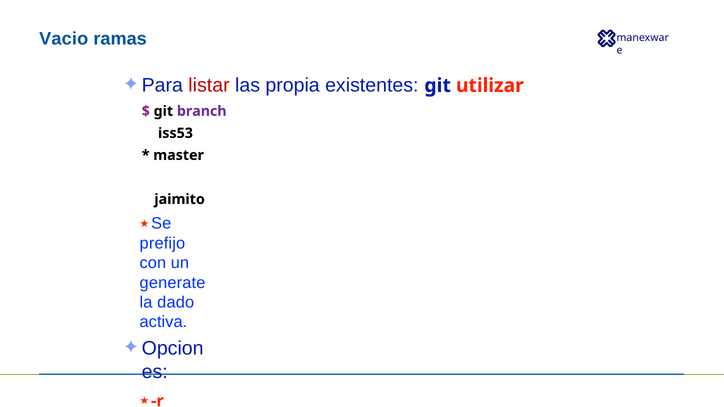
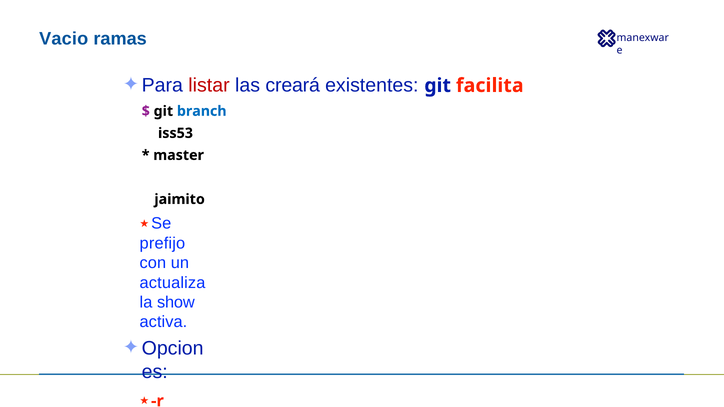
propia: propia -> creará (293, 86)
utilizar: utilizar -> facilita (490, 86)
branch colour: purple -> blue (202, 111)
generate: generate -> actualiza (173, 283)
dado: dado -> show (176, 303)
